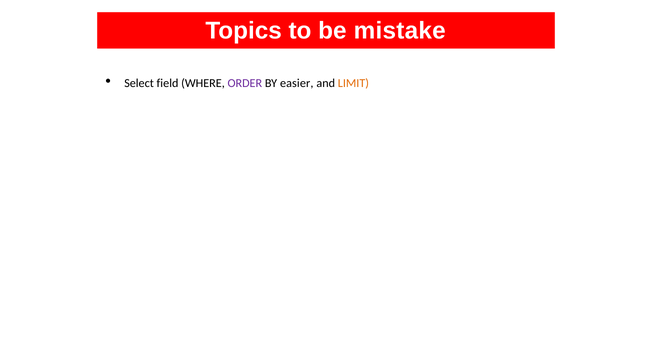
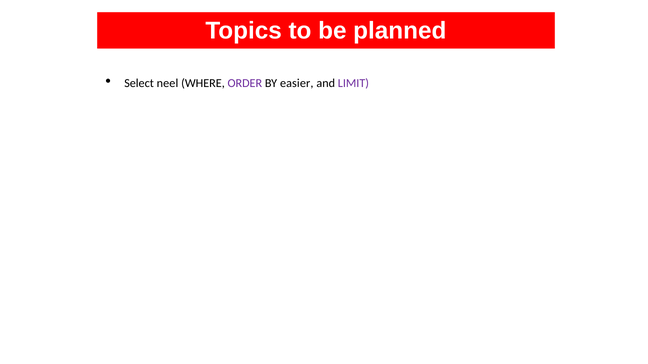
mistake: mistake -> planned (400, 31)
field: field -> neel (168, 83)
LIMIT colour: orange -> purple (353, 83)
